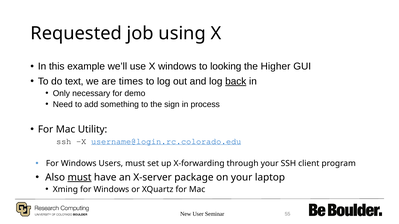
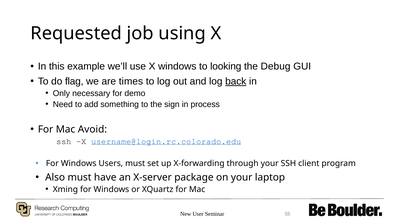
Higher: Higher -> Debug (276, 67)
text: text -> flag (74, 81)
Utility: Utility -> Avoid (92, 130)
must underline: present -> none (79, 178)
